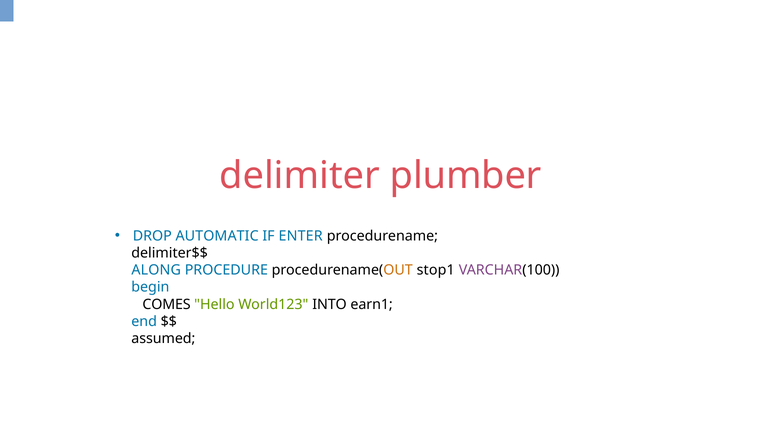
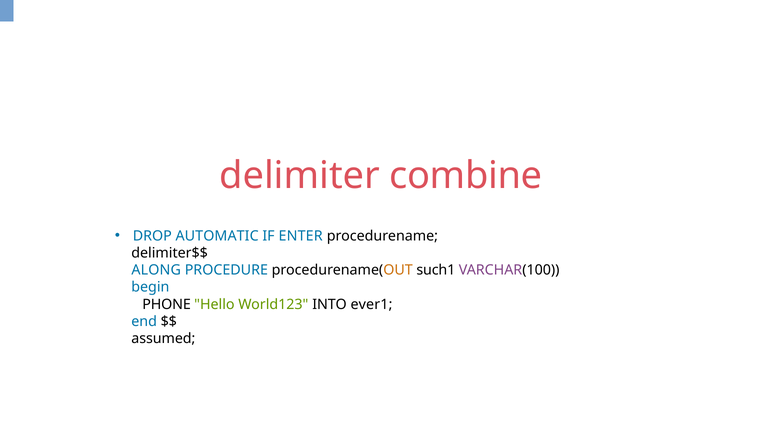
plumber: plumber -> combine (466, 176)
stop1: stop1 -> such1 (436, 270)
COMES: COMES -> PHONE (167, 304)
earn1: earn1 -> ever1 (372, 304)
